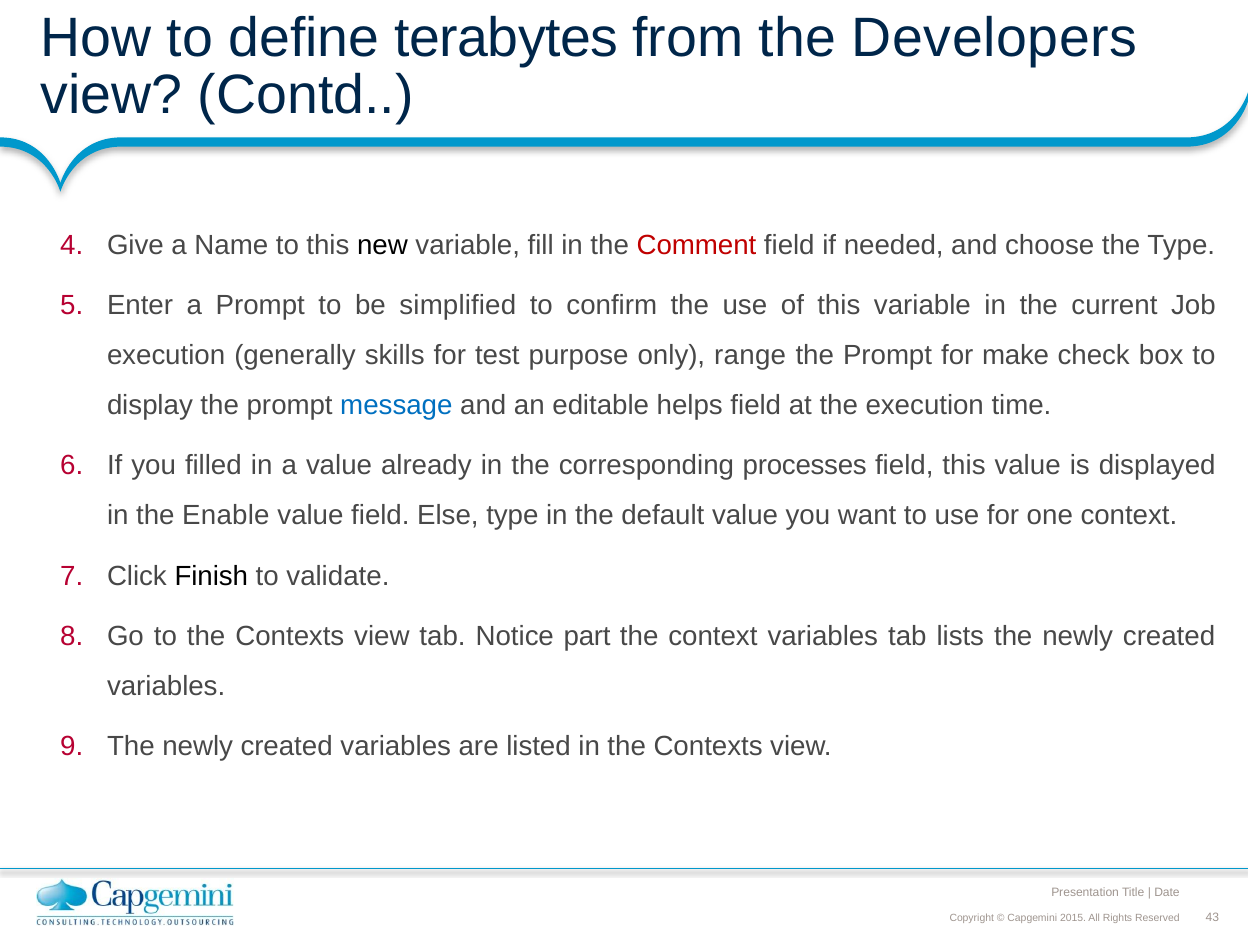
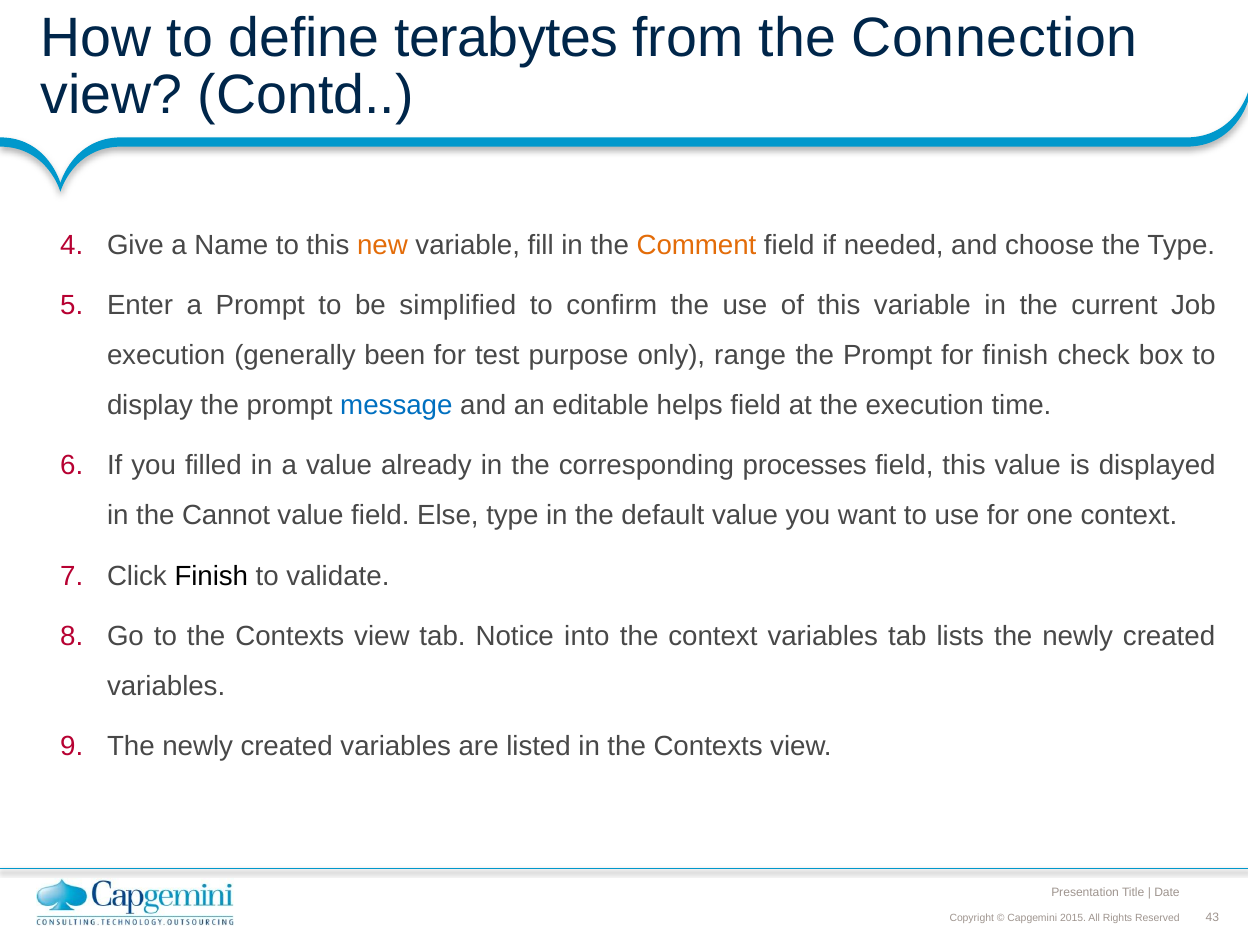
Developers: Developers -> Connection (995, 39)
new colour: black -> orange (382, 246)
Comment colour: red -> orange (696, 246)
skills: skills -> been (395, 356)
for make: make -> finish (1015, 356)
Enable: Enable -> Cannot (226, 516)
part: part -> into (587, 636)
